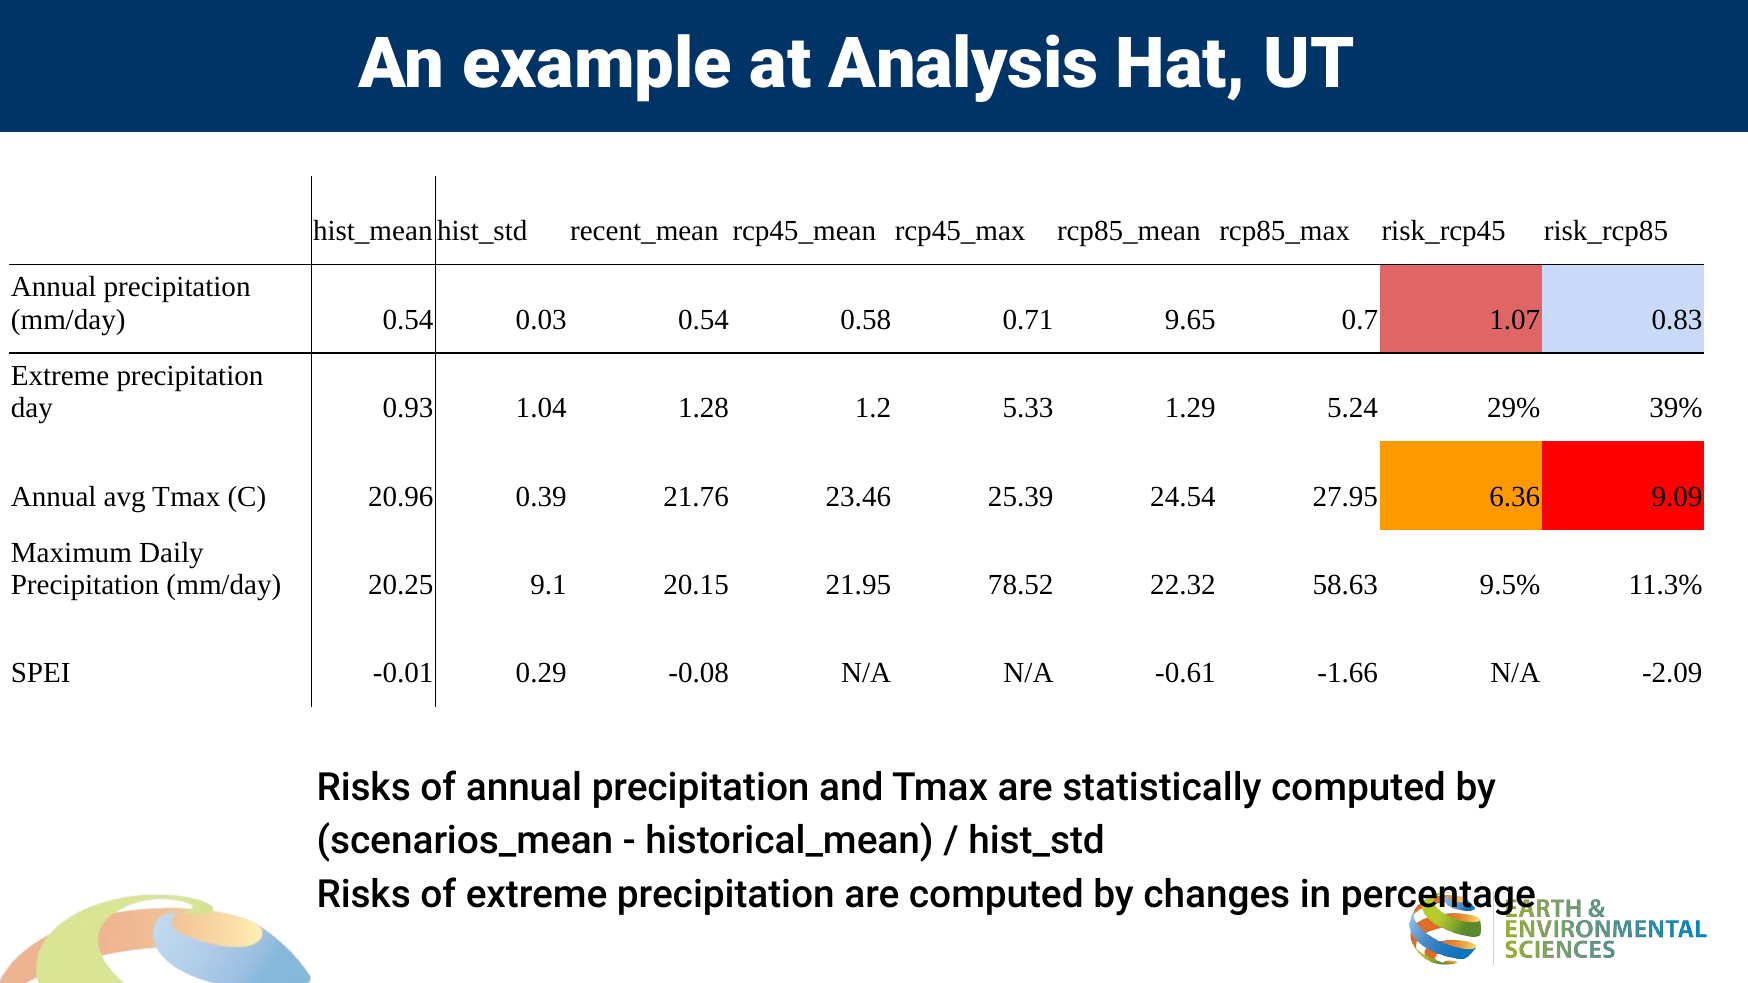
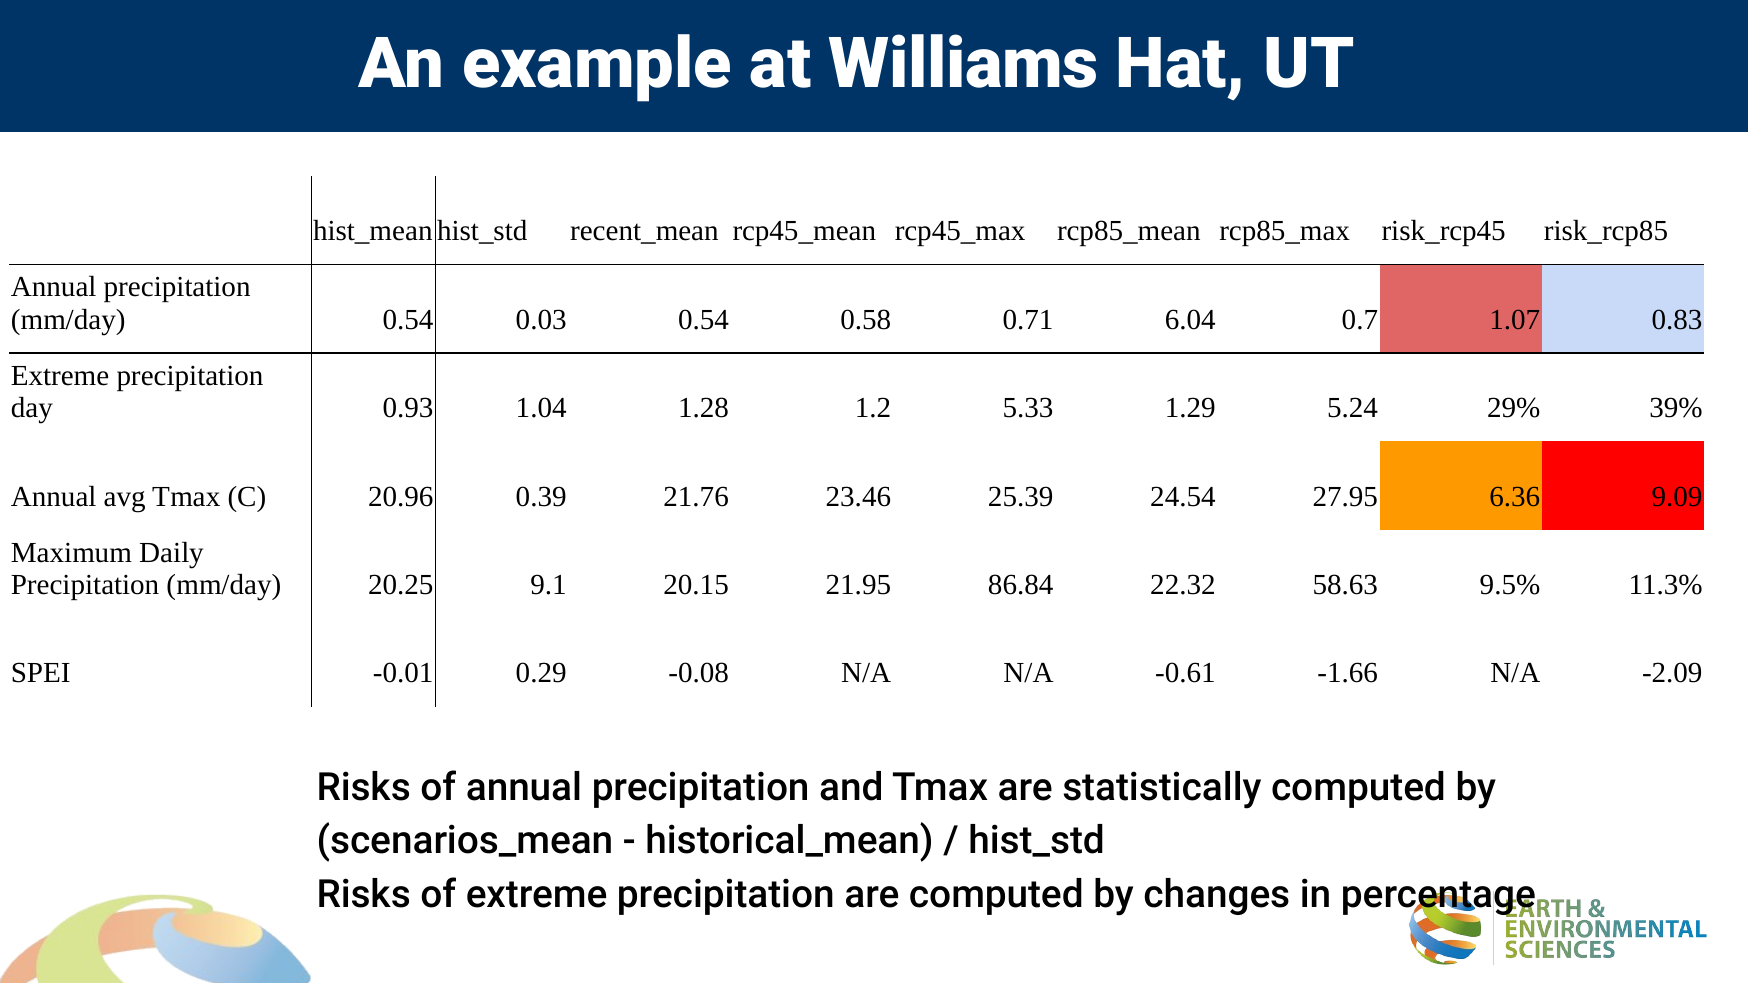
Analysis: Analysis -> Williams (964, 64)
9.65: 9.65 -> 6.04 (1190, 320)
78.52: 78.52 -> 86.84 (1021, 585)
